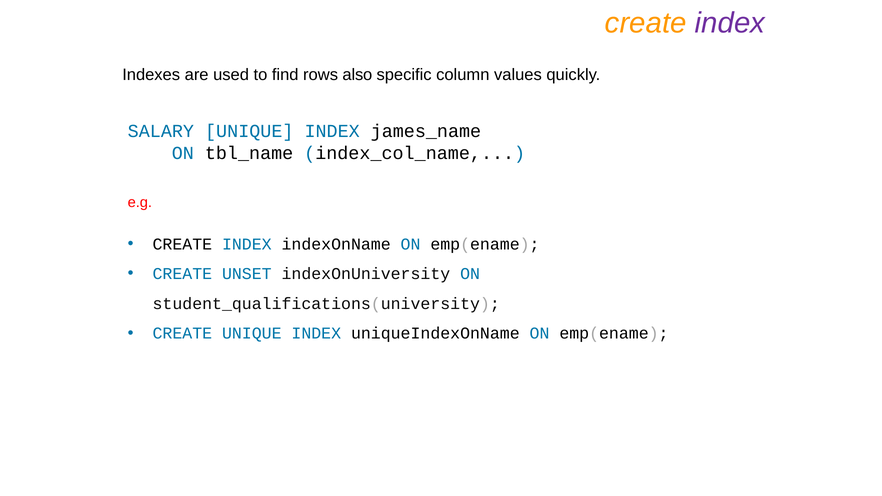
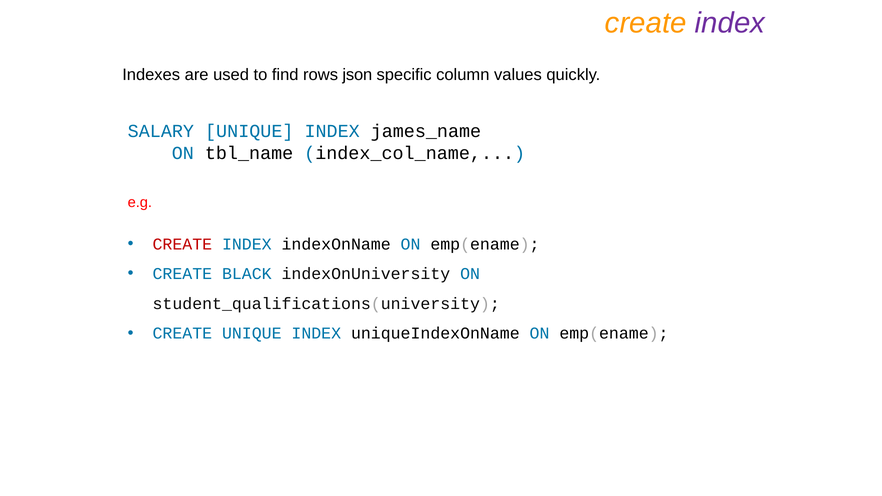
also: also -> json (357, 75)
CREATE colour: black -> red (182, 244)
UNSET: UNSET -> BLACK (247, 274)
